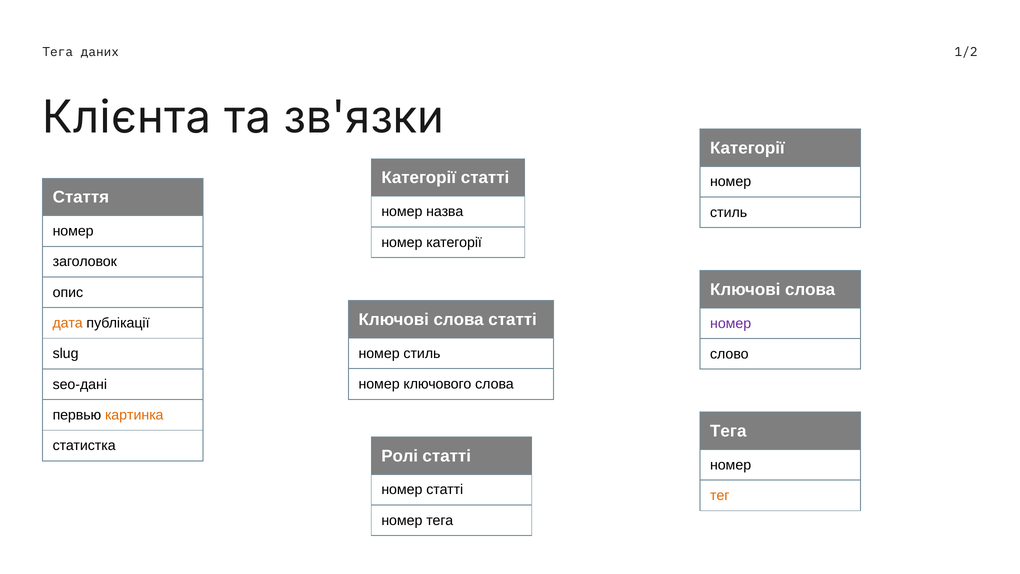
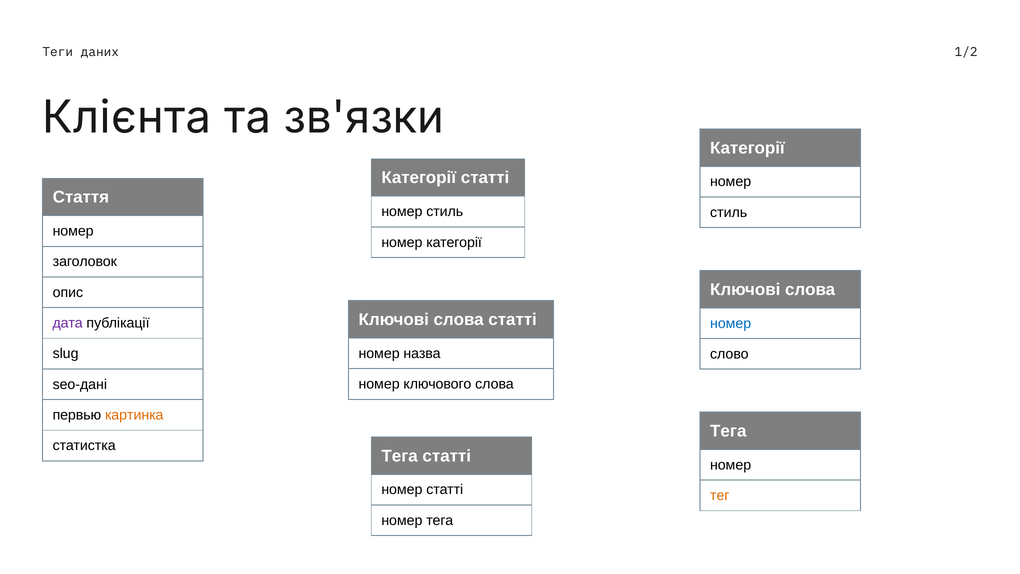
Тега: Тега -> Теги (58, 52)
назва: назва -> стиль (445, 212)
дата colour: orange -> purple (68, 323)
номер colour: purple -> blue (731, 323)
стиль: стиль -> назва (422, 353)
Ролі: Ролі -> Тега (400, 456)
